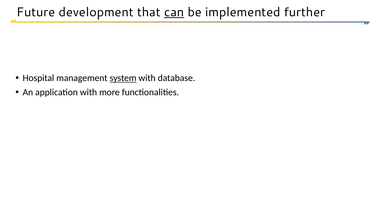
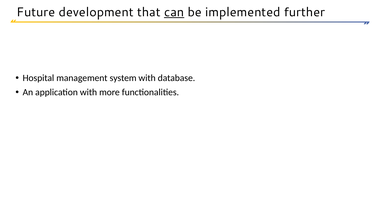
system underline: present -> none (123, 78)
